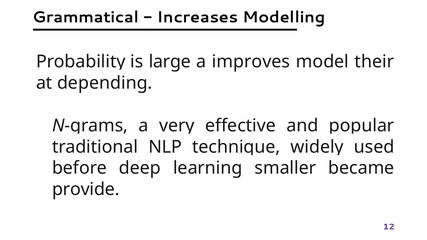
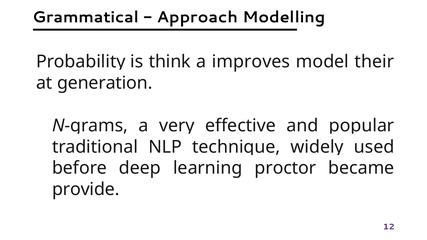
Increases: Increases -> Approach (197, 17)
large: large -> think (170, 62)
depending: depending -> generation (105, 83)
smaller: smaller -> proctor (285, 168)
